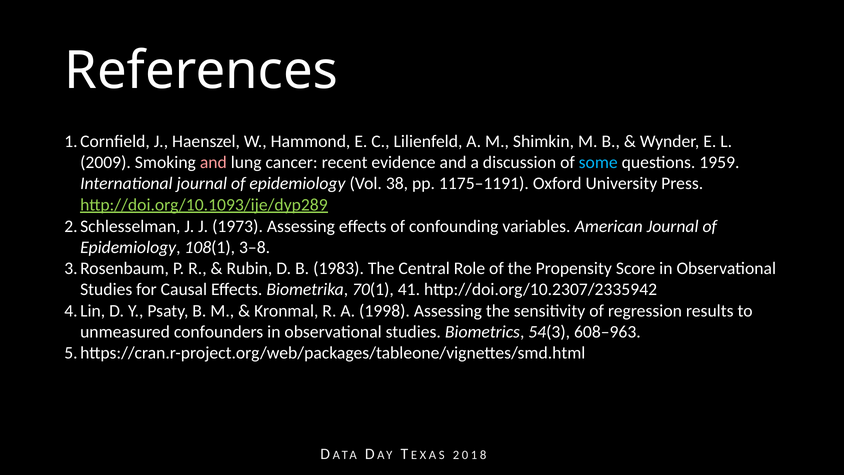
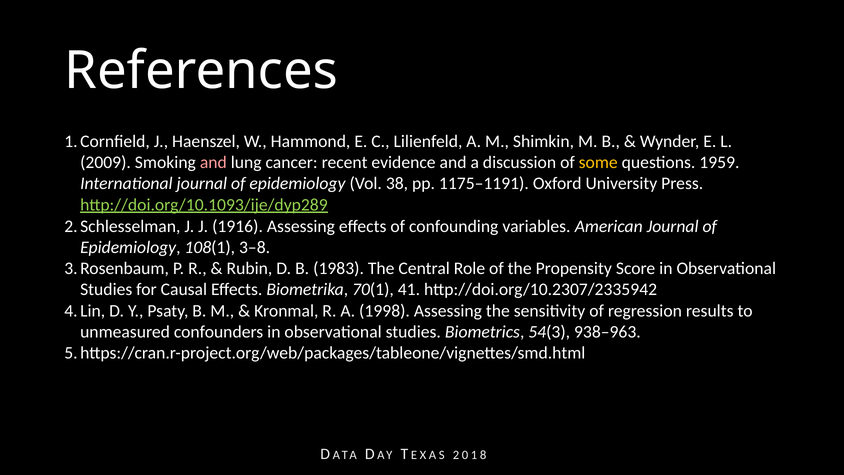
some colour: light blue -> yellow (598, 162)
1973: 1973 -> 1916 (238, 226)
608–963: 608–963 -> 938–963 (607, 332)
